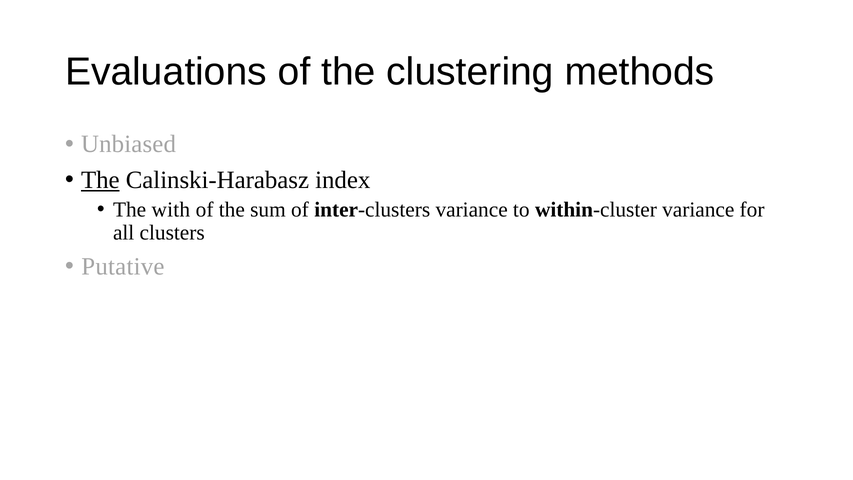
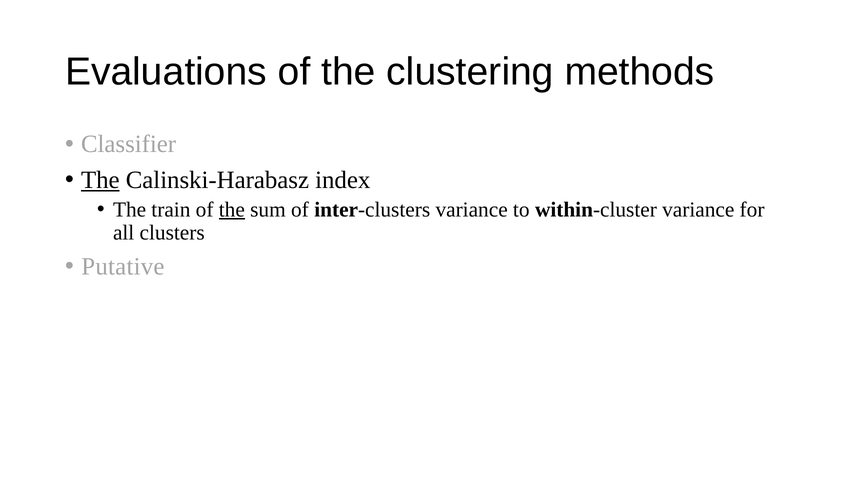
Unbiased: Unbiased -> Classifier (129, 144)
with: with -> train (171, 209)
the underline: none -> present (232, 209)
